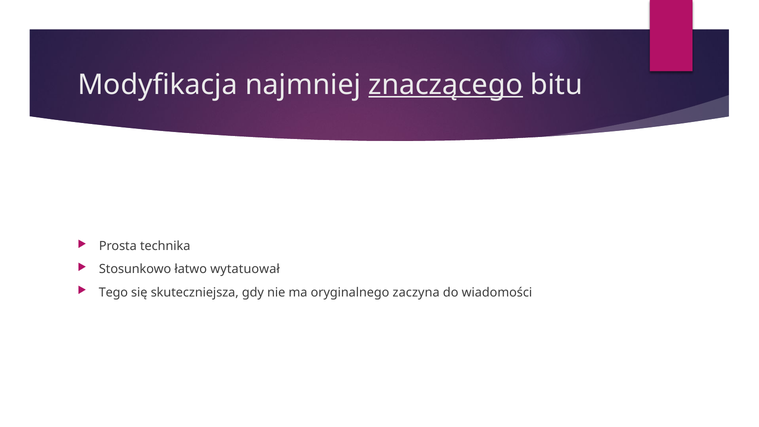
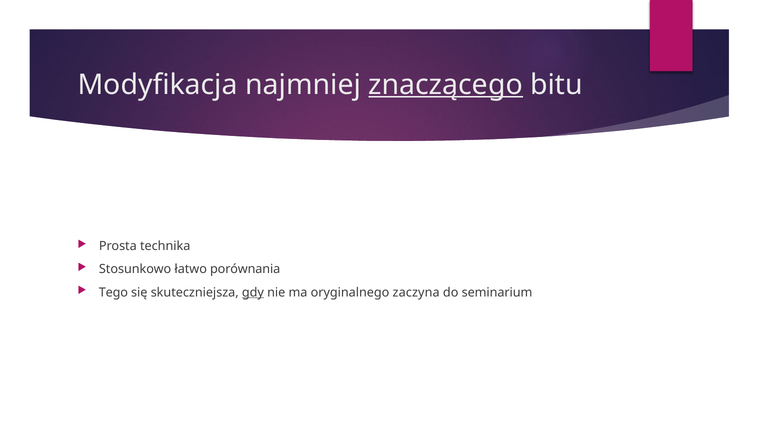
wytatuował: wytatuował -> porównania (245, 269)
gdy underline: none -> present (253, 292)
wiadomości: wiadomości -> seminarium (497, 292)
